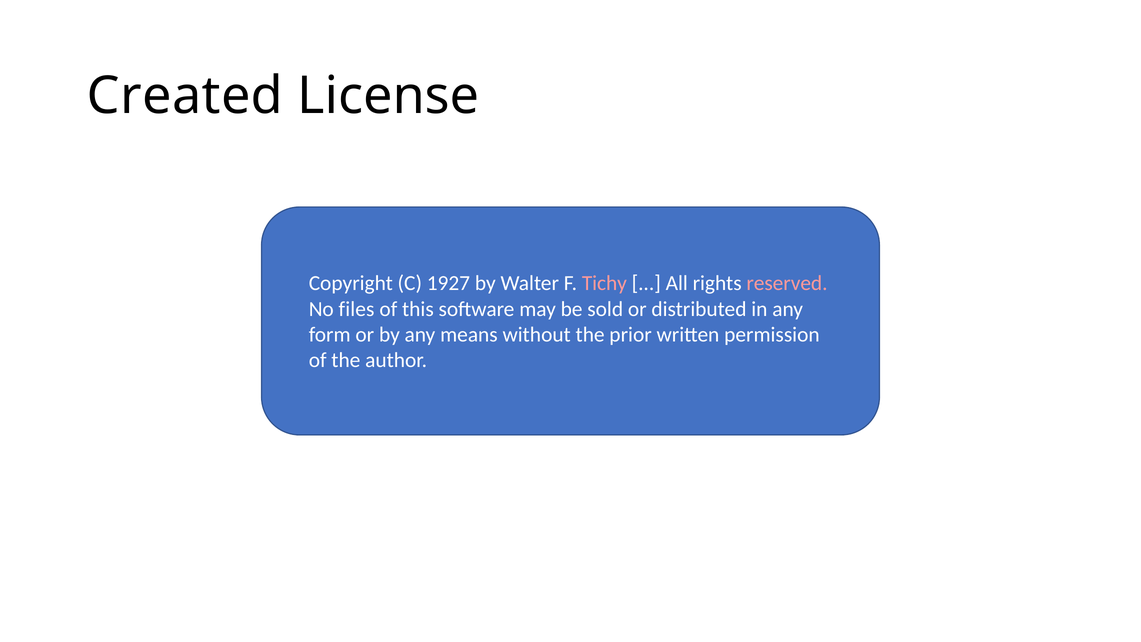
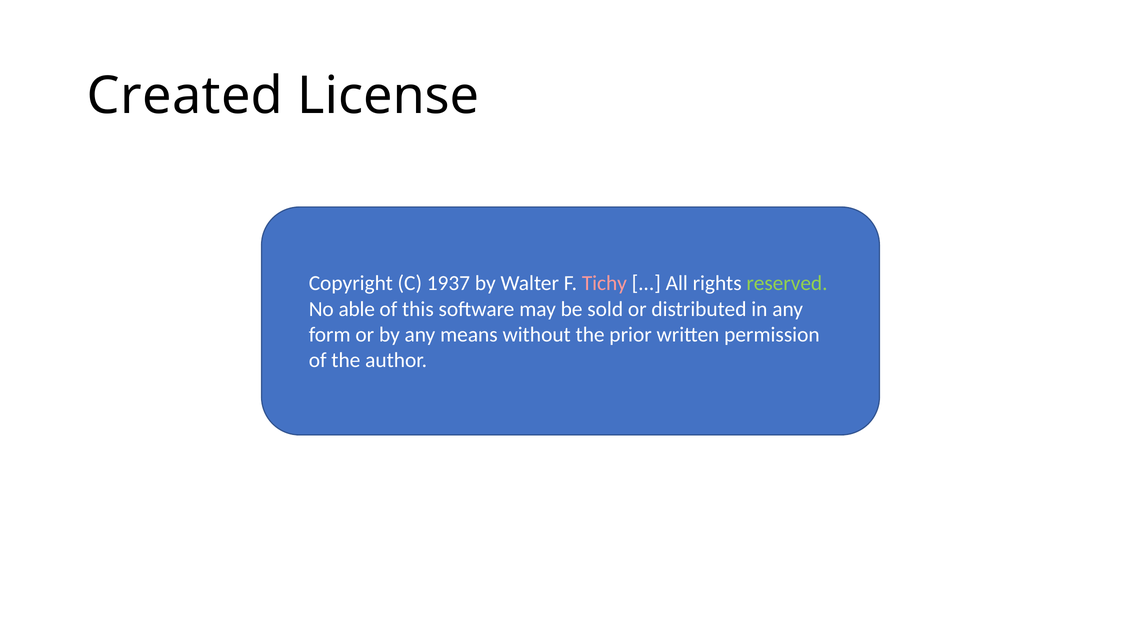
1927: 1927 -> 1937 (448, 283)
reserved colour: pink -> light green (787, 283)
files: files -> able (357, 309)
